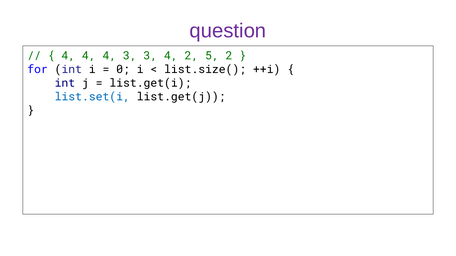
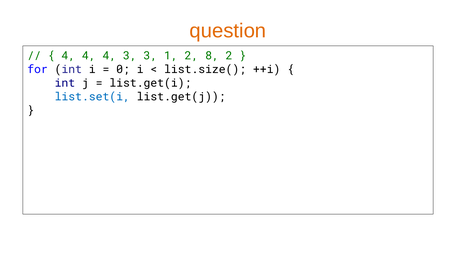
question colour: purple -> orange (228, 31)
3 4: 4 -> 1 (171, 56)
5: 5 -> 8 (212, 56)
